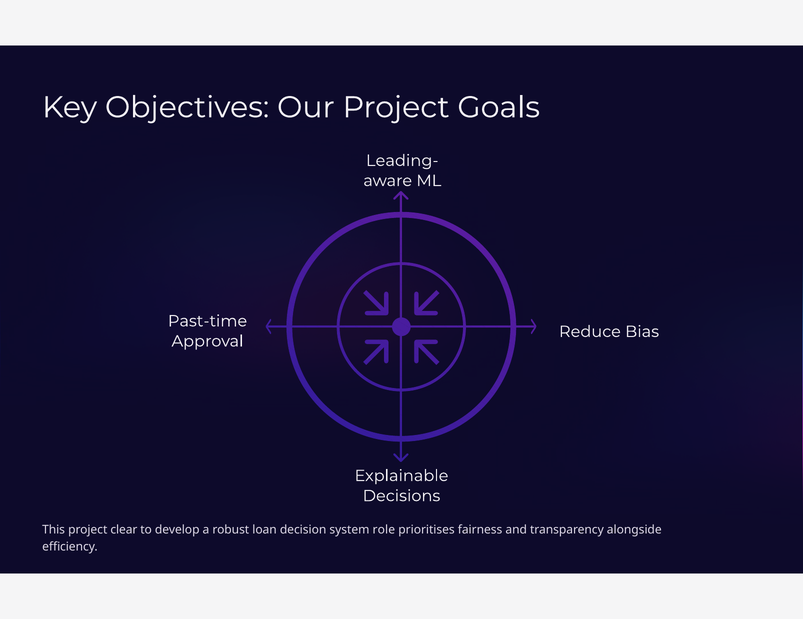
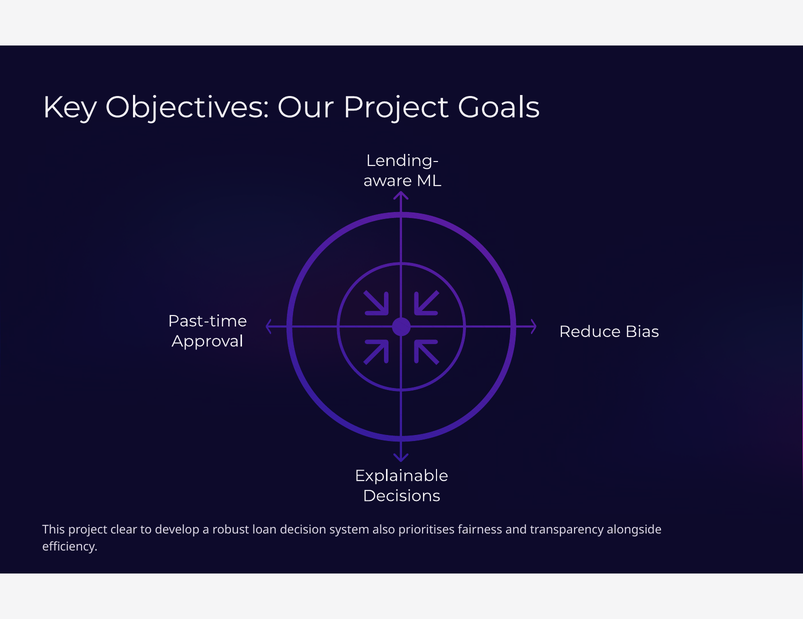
Leading-: Leading- -> Lending- (402, 160)
role: role -> also (384, 529)
